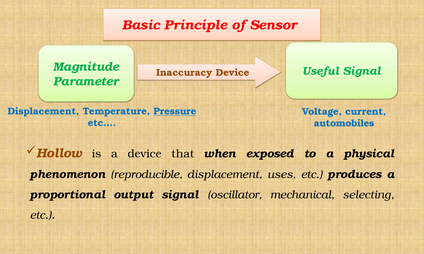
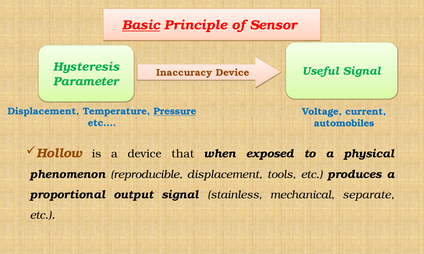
Basic underline: none -> present (141, 25)
Magnitude: Magnitude -> Hysteresis (86, 67)
uses: uses -> tools (282, 175)
oscillator: oscillator -> stainless (235, 195)
selecting: selecting -> separate (368, 195)
